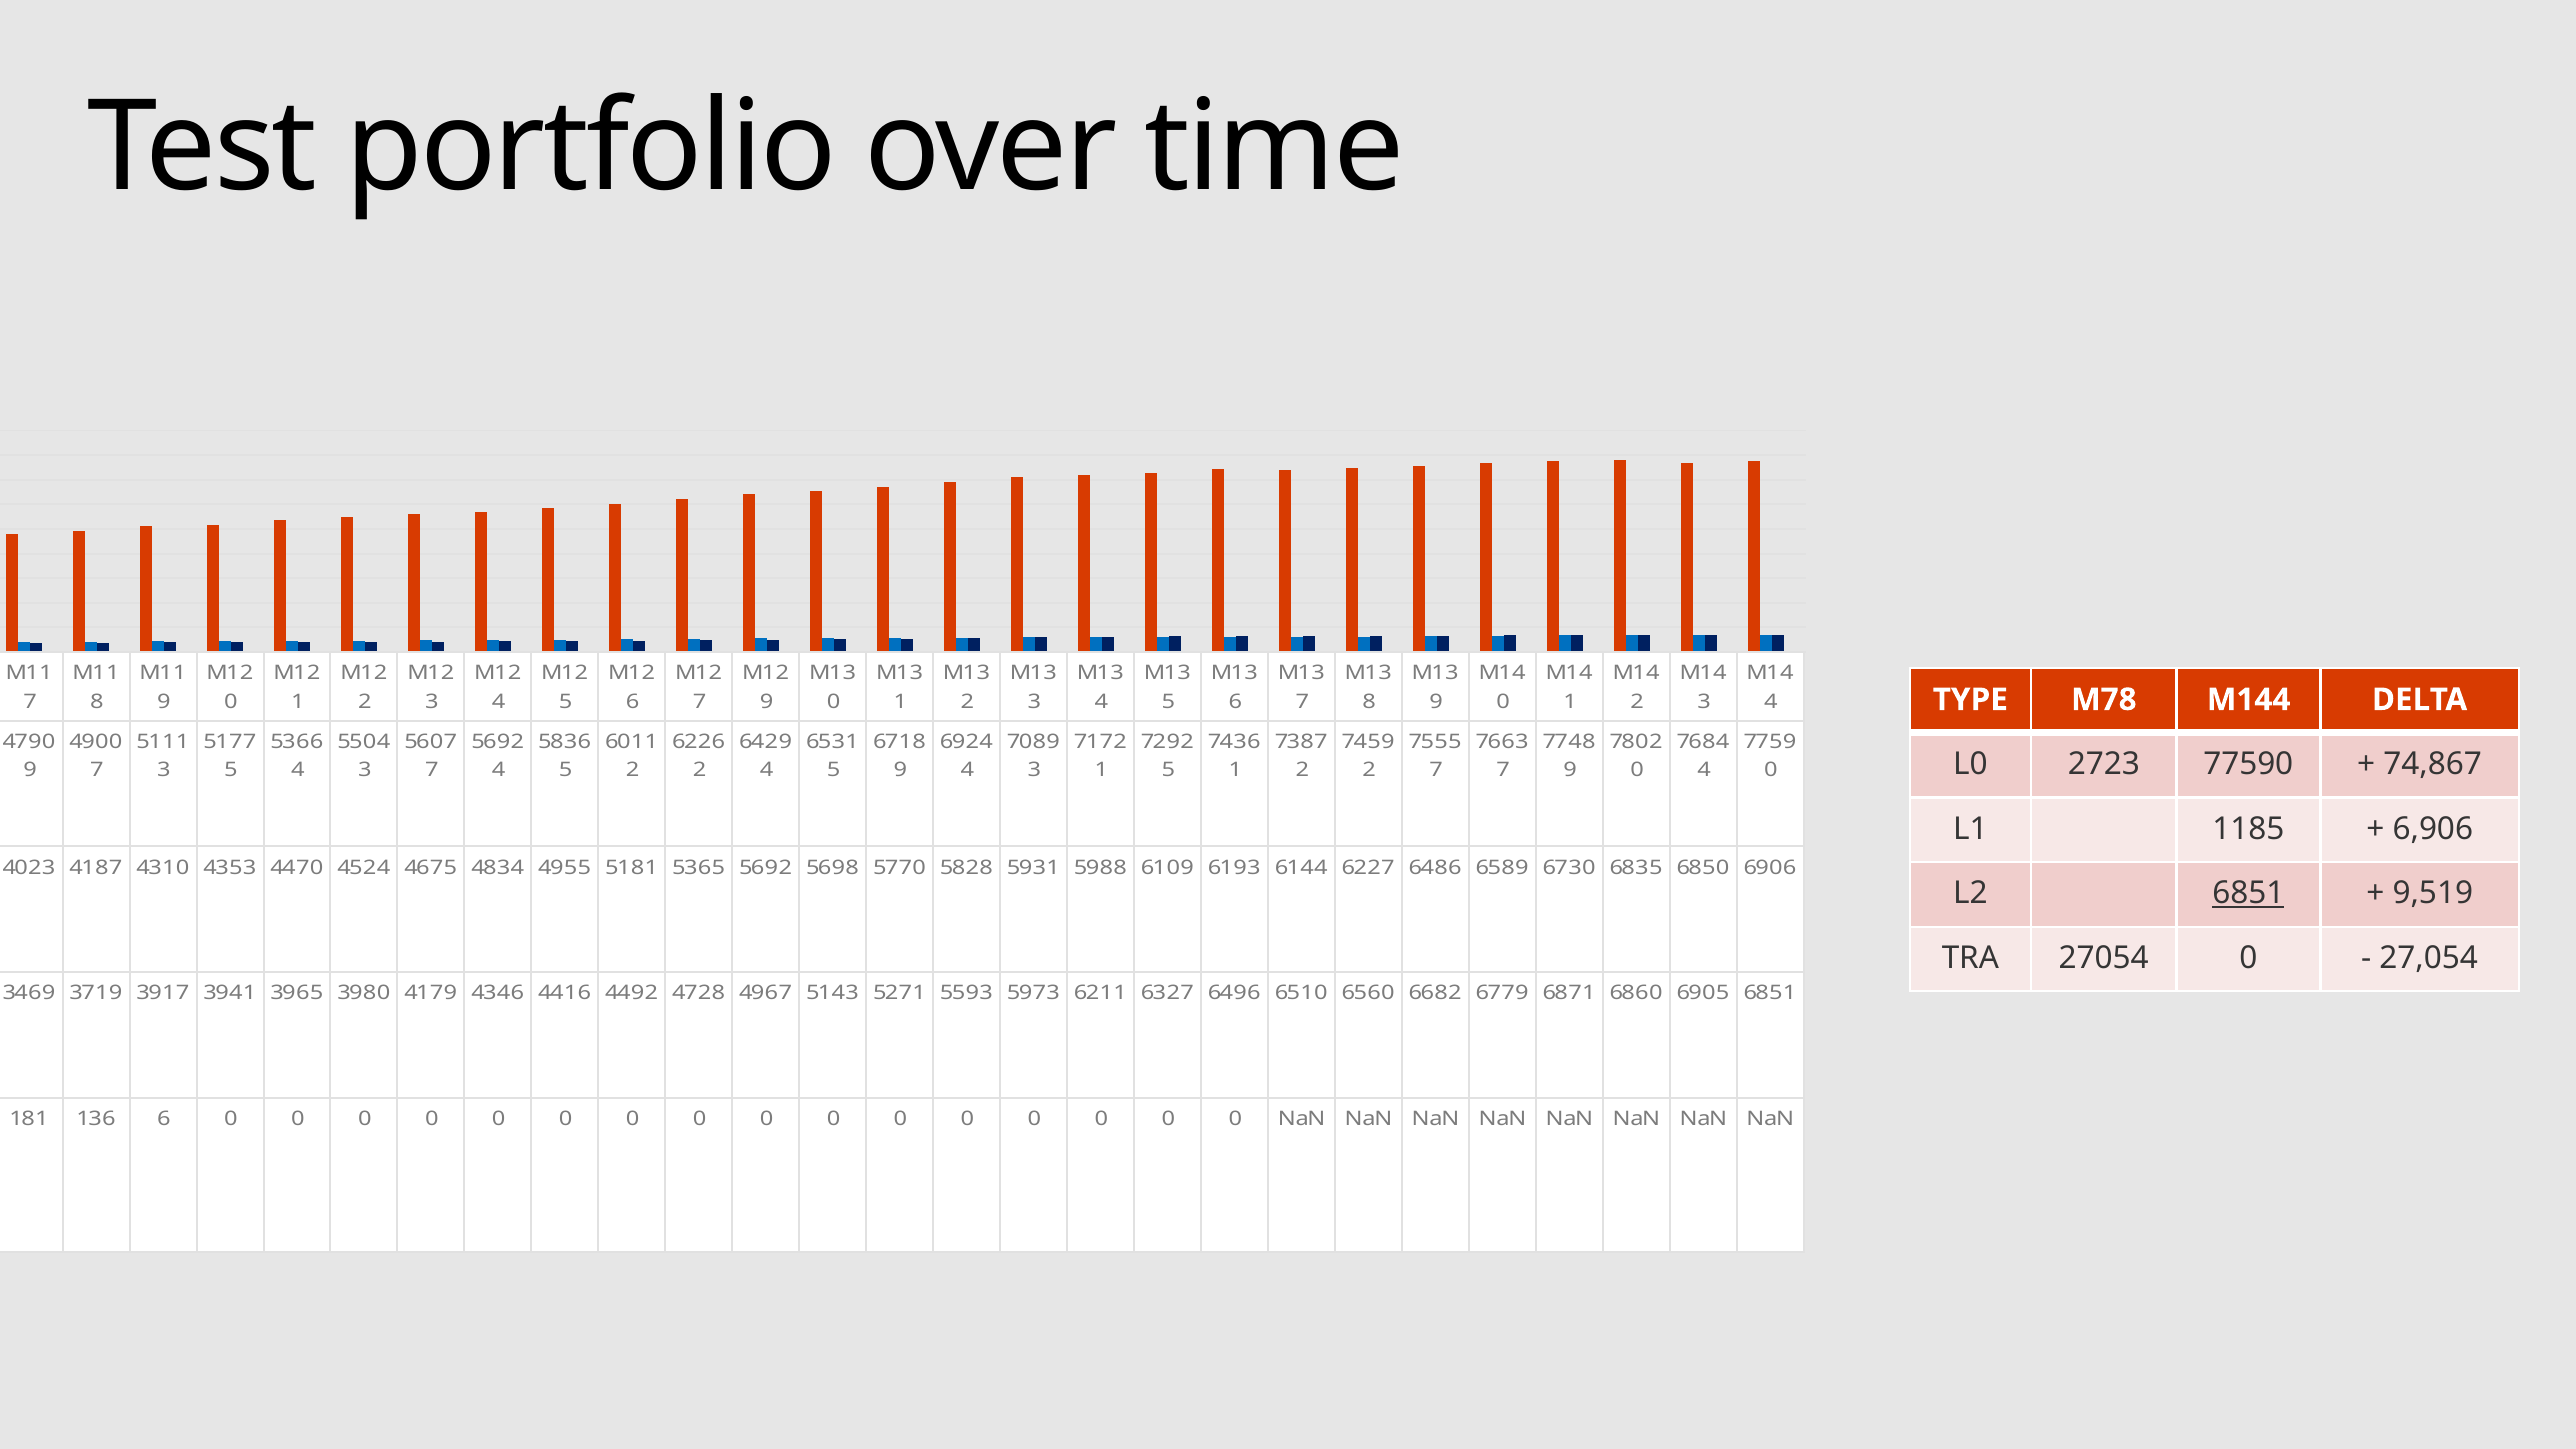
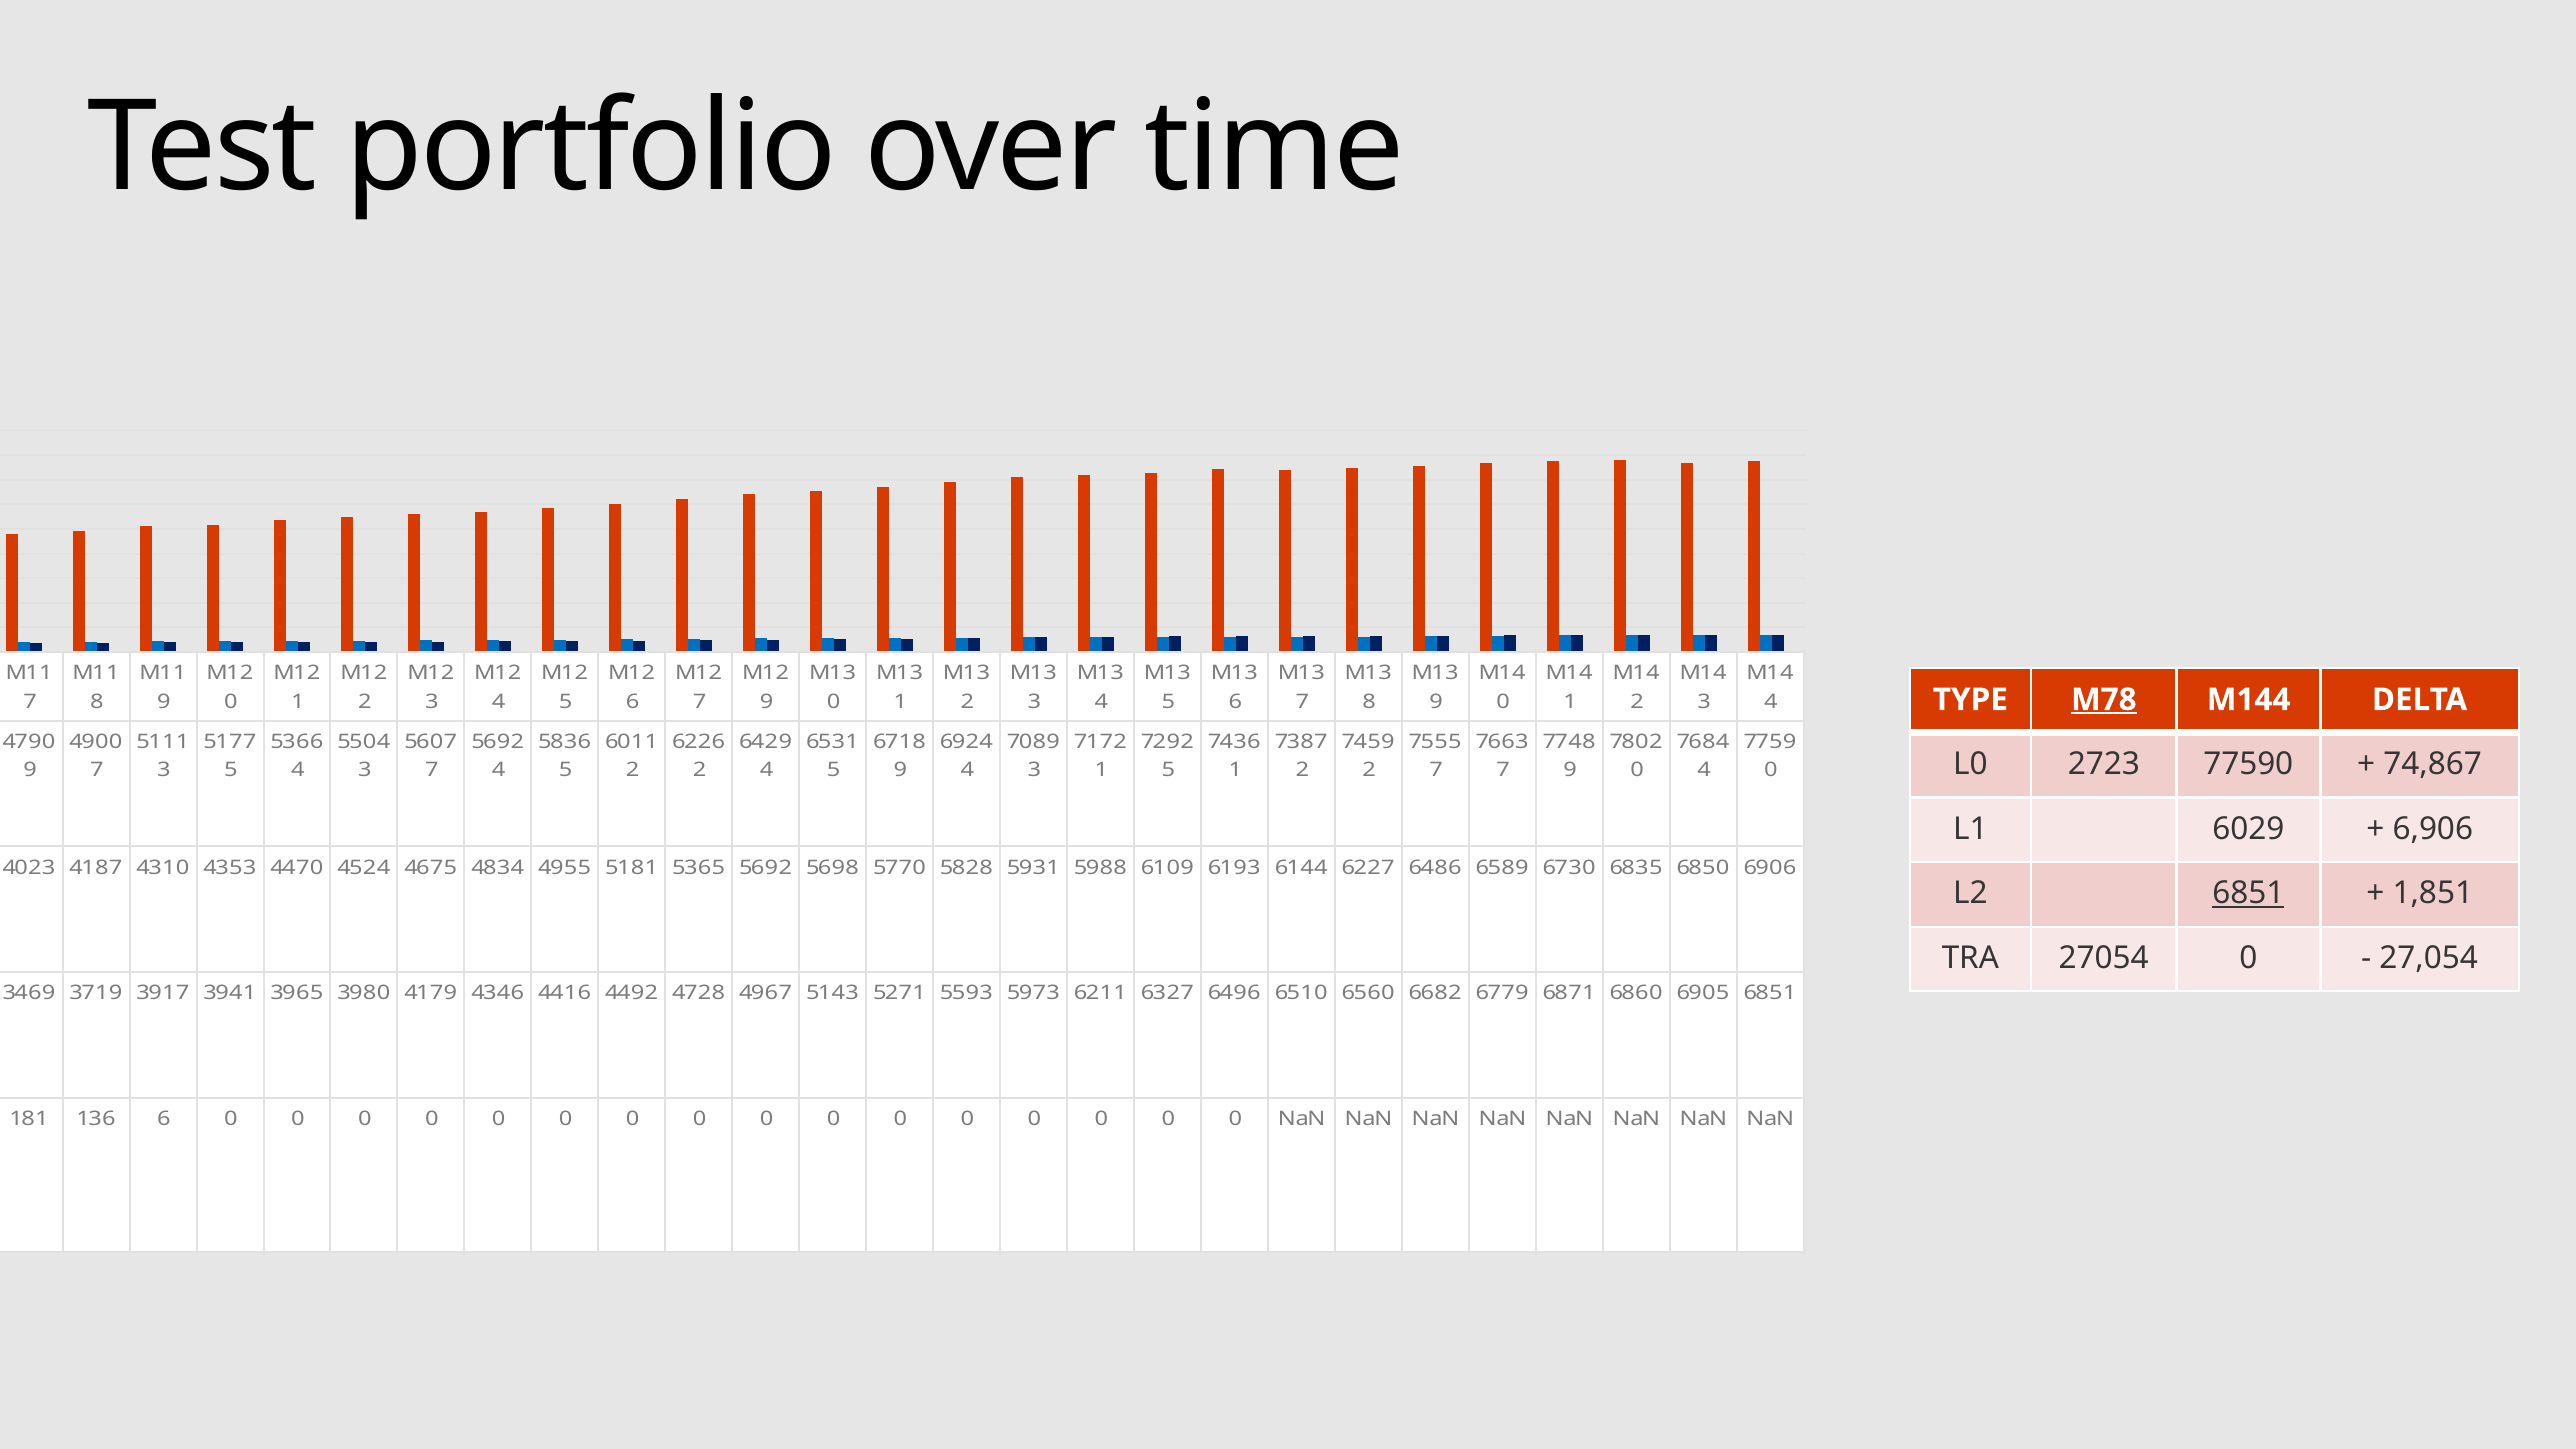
M78 underline: none -> present (2104, 700)
1185: 1185 -> 6029 (2248, 829)
9,519: 9,519 -> 1,851 (2433, 893)
